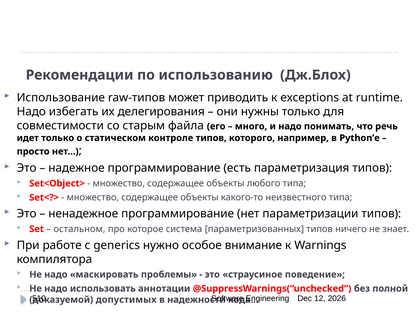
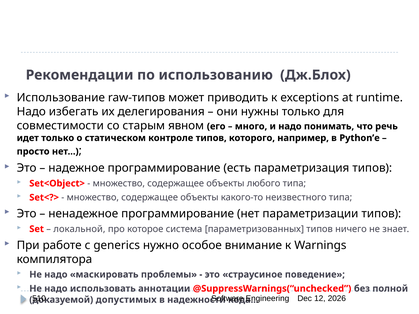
файла: файла -> явном (186, 126)
остальном: остальном -> локальной (79, 229)
